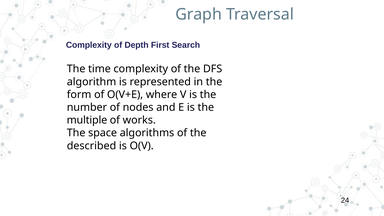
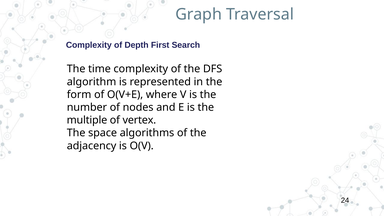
works: works -> vertex (139, 120)
described: described -> adjacency (92, 146)
